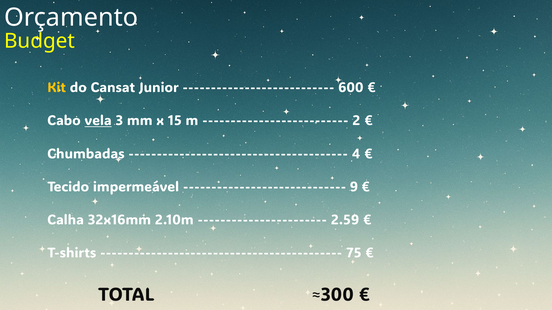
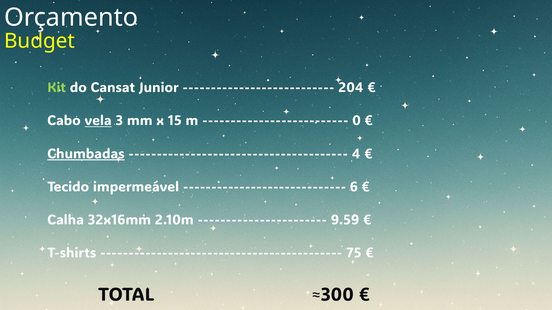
Kit colour: yellow -> light green (57, 88)
600: 600 -> 204 (351, 88)
2: 2 -> 0 (357, 121)
Chumbadas underline: none -> present (86, 154)
9: 9 -> 6 (354, 187)
2.59: 2.59 -> 9.59 (345, 220)
